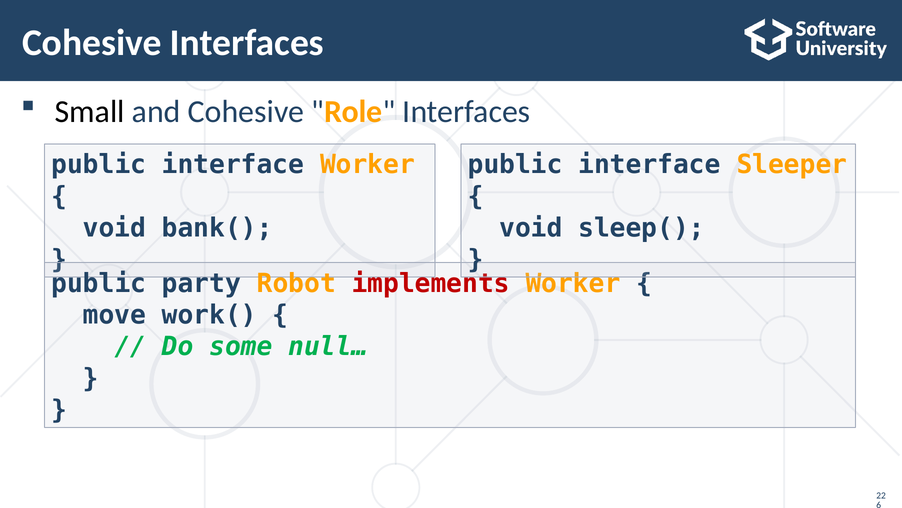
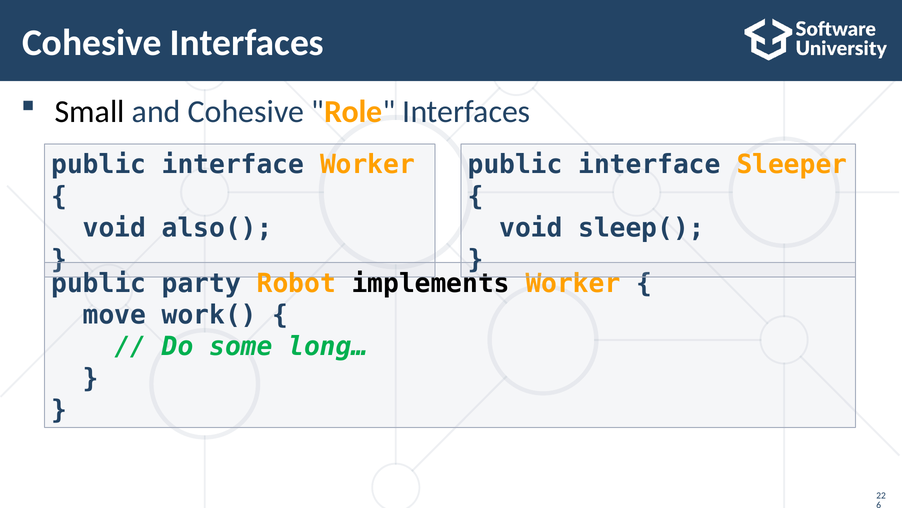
bank(: bank( -> also( (217, 228)
implements colour: red -> black (431, 283)
null…: null… -> long… (328, 346)
